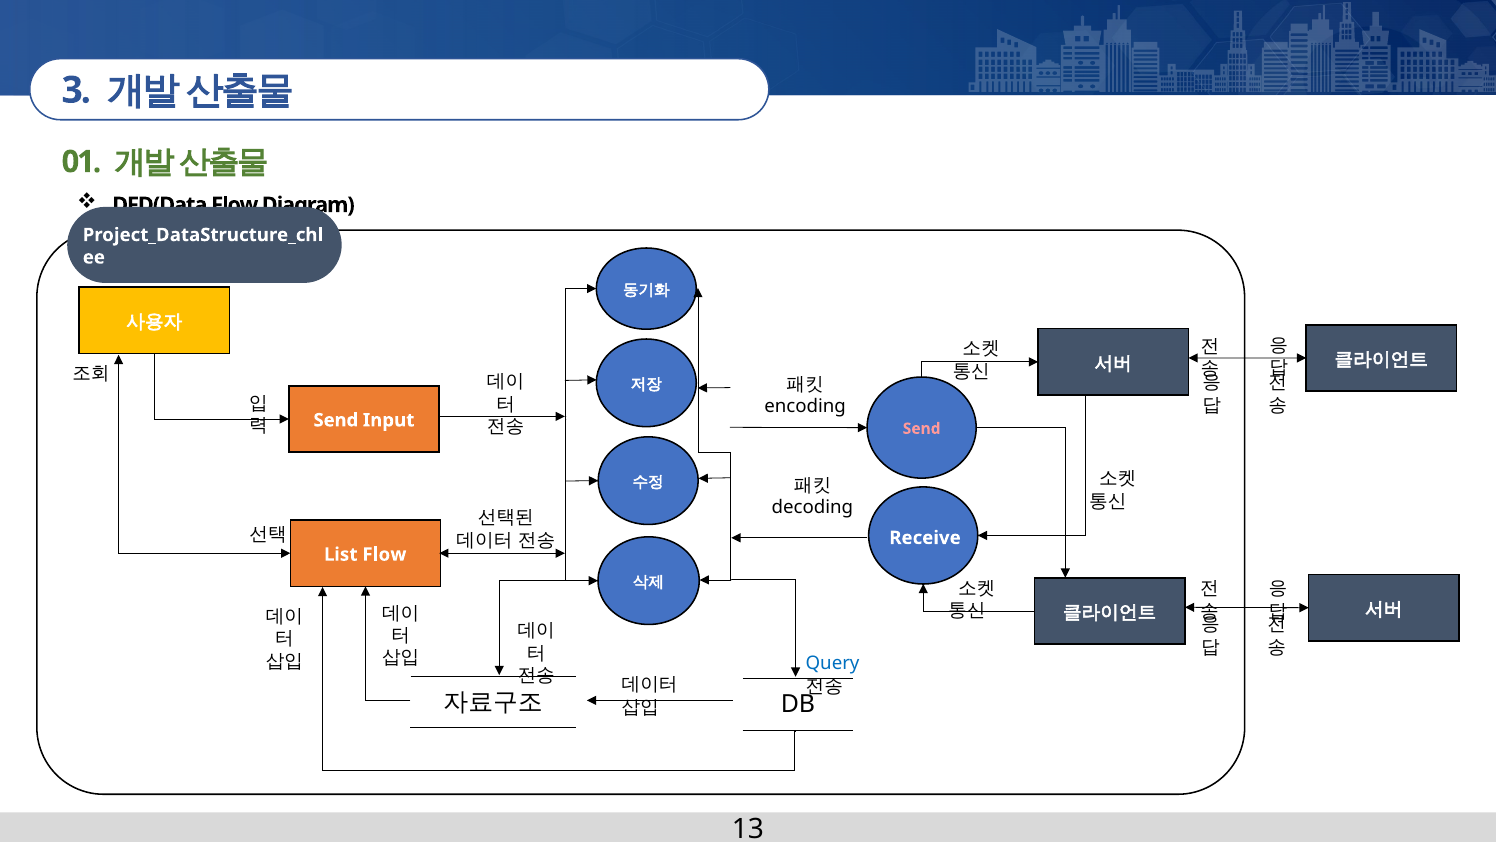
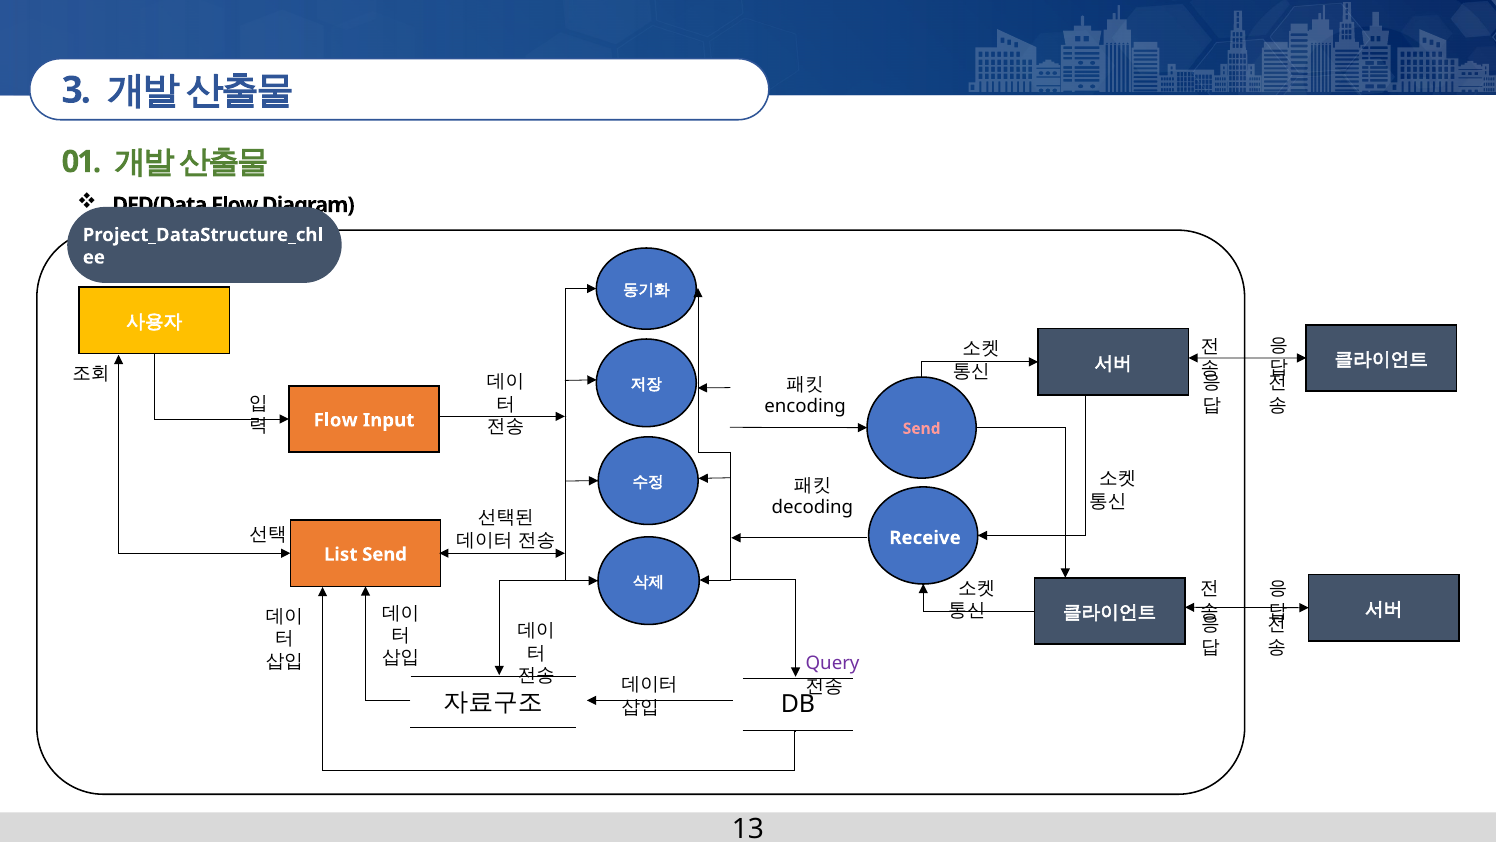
Send: Send -> Flow (336, 420)
List Flow: Flow -> Send (385, 554)
Query colour: blue -> purple (833, 663)
